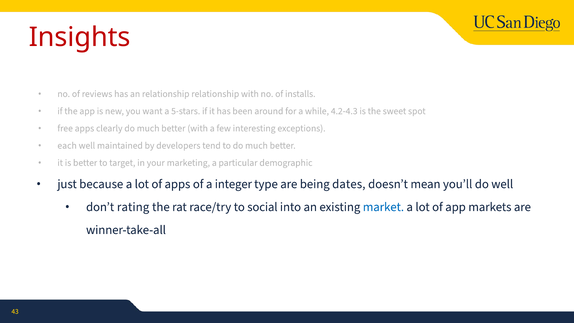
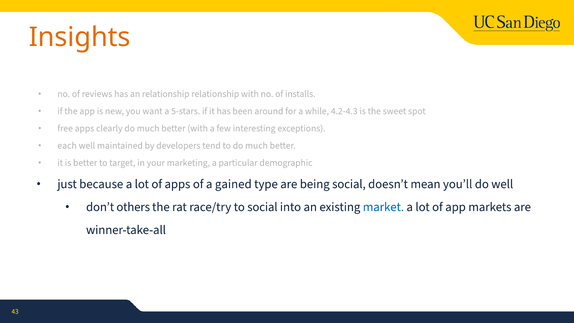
Insights colour: red -> orange (80, 37)
integer: integer -> gained (233, 184)
being dates: dates -> social (349, 184)
rating: rating -> others (133, 207)
